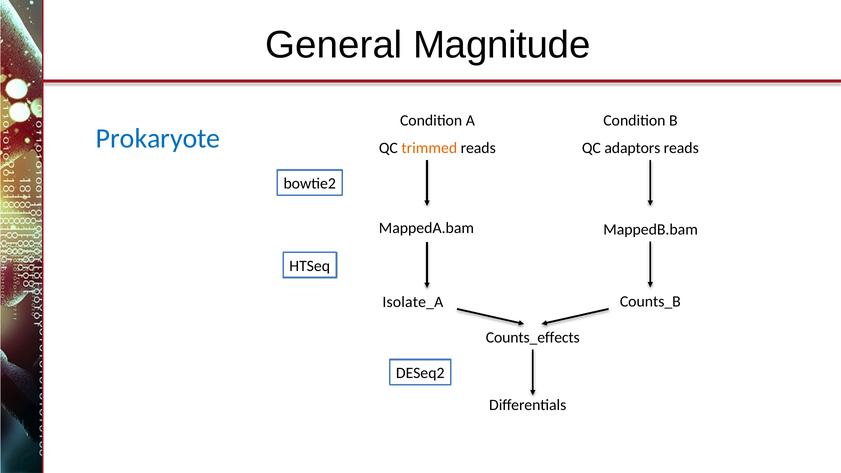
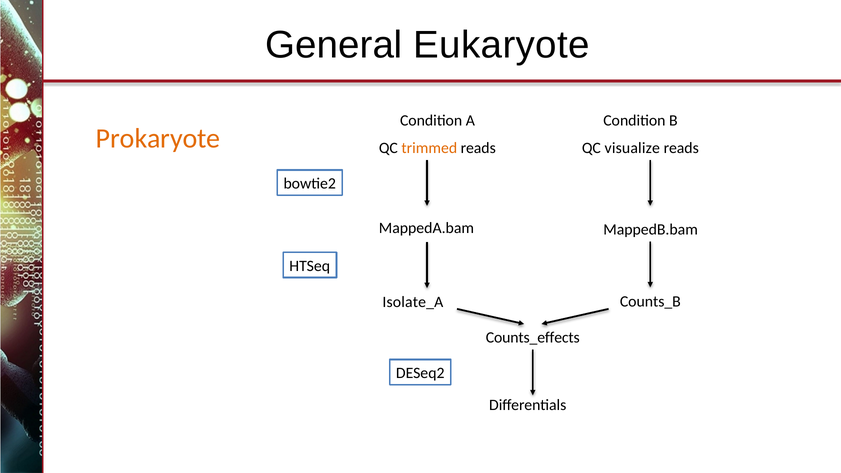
Magnitude: Magnitude -> Eukaryote (501, 45)
Prokaryote colour: blue -> orange (158, 138)
adaptors: adaptors -> visualize (632, 148)
